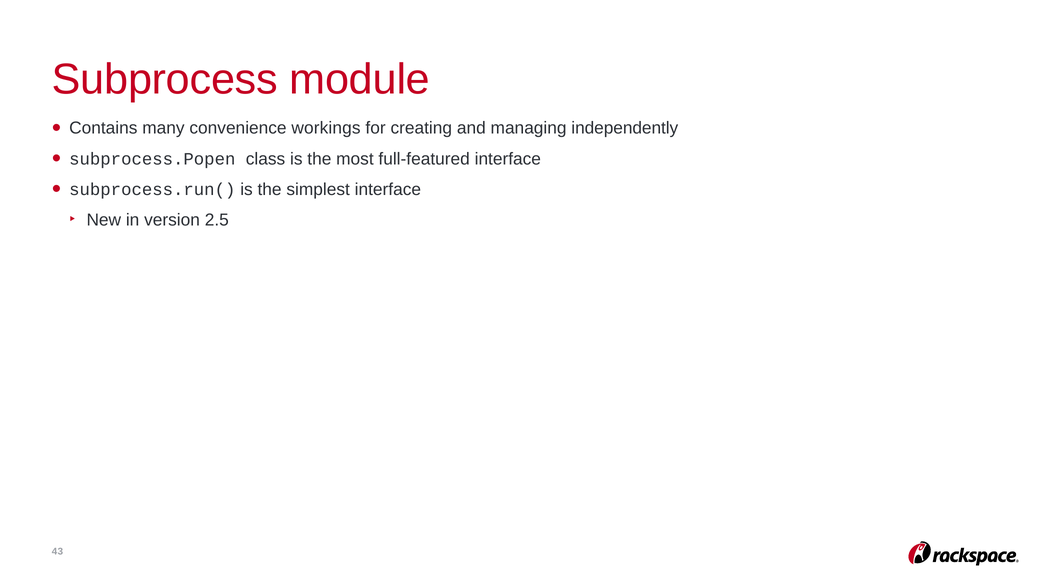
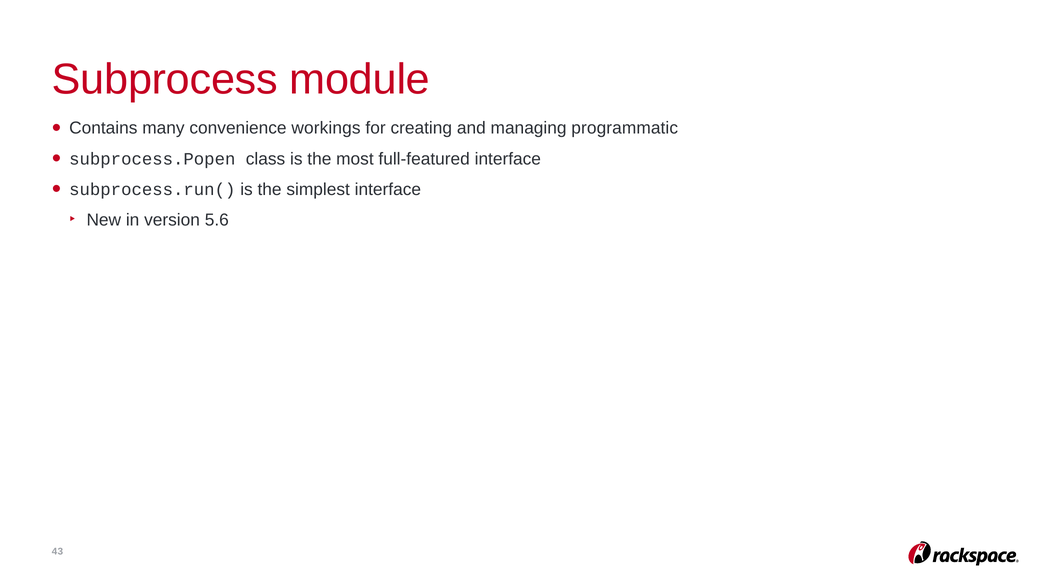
independently: independently -> programmatic (625, 128)
2.5: 2.5 -> 5.6 (217, 220)
